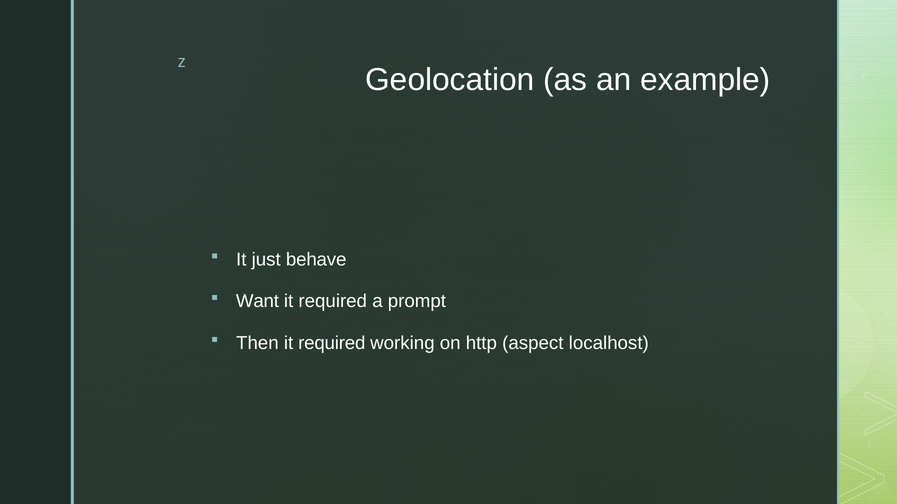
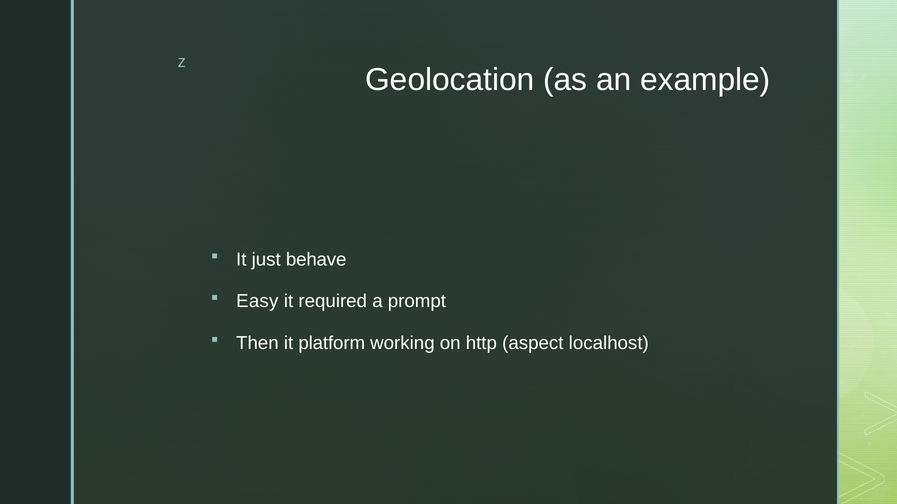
Want: Want -> Easy (257, 302)
Then it required: required -> platform (332, 343)
